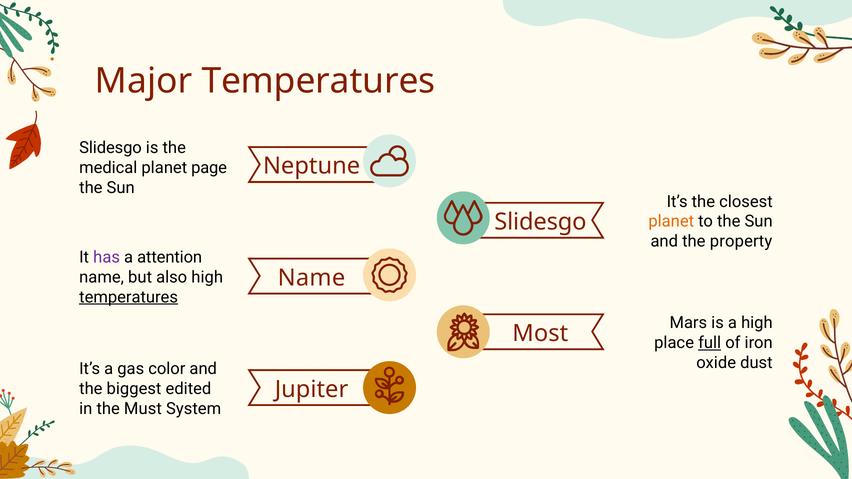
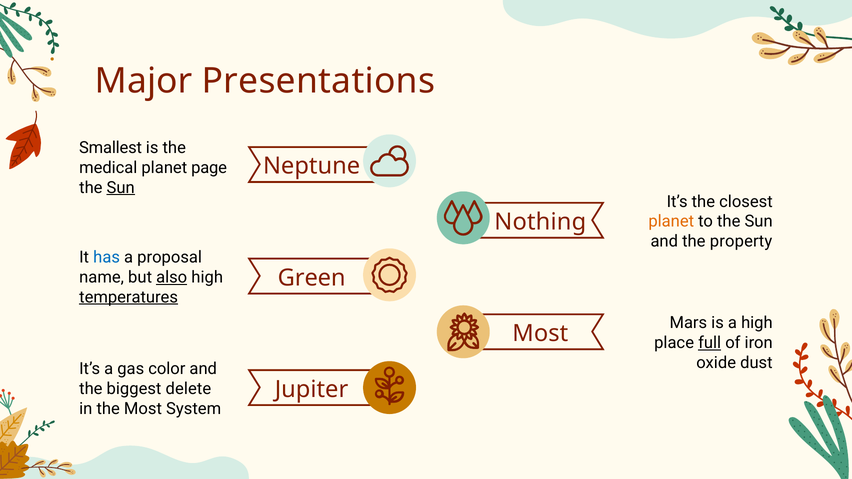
Major Temperatures: Temperatures -> Presentations (318, 81)
Slidesgo: Slidesgo -> Smallest (111, 148)
Sun underline: none -> present (121, 188)
Slidesgo: Slidesgo -> Nothing (540, 222)
has colour: purple -> blue (107, 257)
attention: attention -> proposal (170, 257)
also underline: none -> present (172, 277)
Name: Name -> Green (312, 278)
edited: edited -> delete (188, 389)
the Must: Must -> Most (143, 409)
